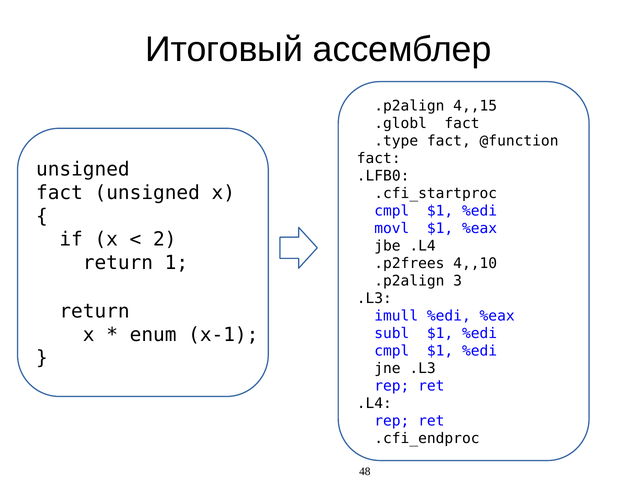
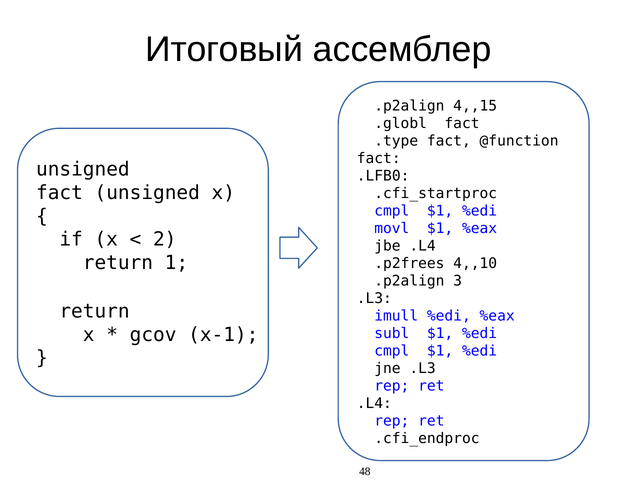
enum: enum -> gcov (153, 335)
